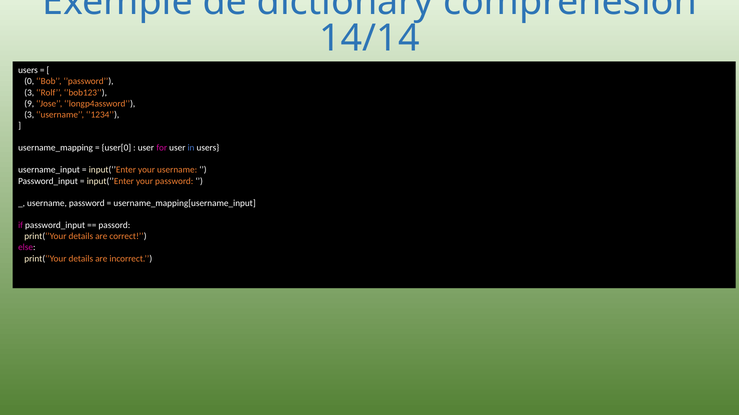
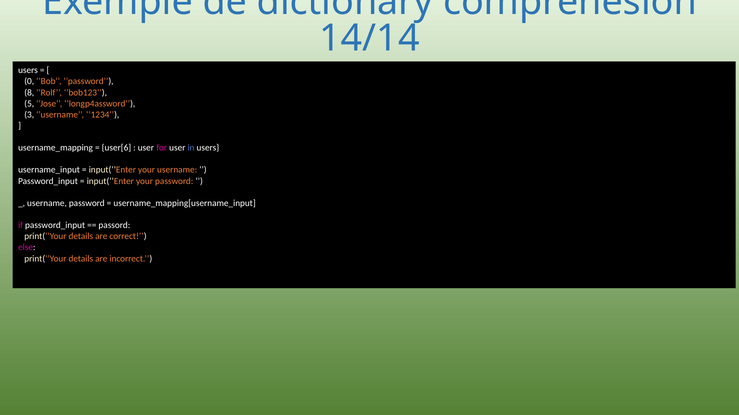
3: 3 -> 8 (29, 93)
9: 9 -> 5 (29, 104)
user[0: user[0 -> user[6 (116, 148)
